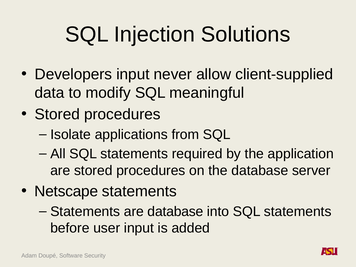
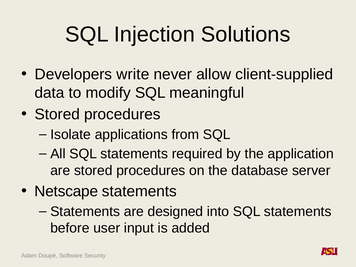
Developers input: input -> write (133, 74)
are database: database -> designed (175, 211)
